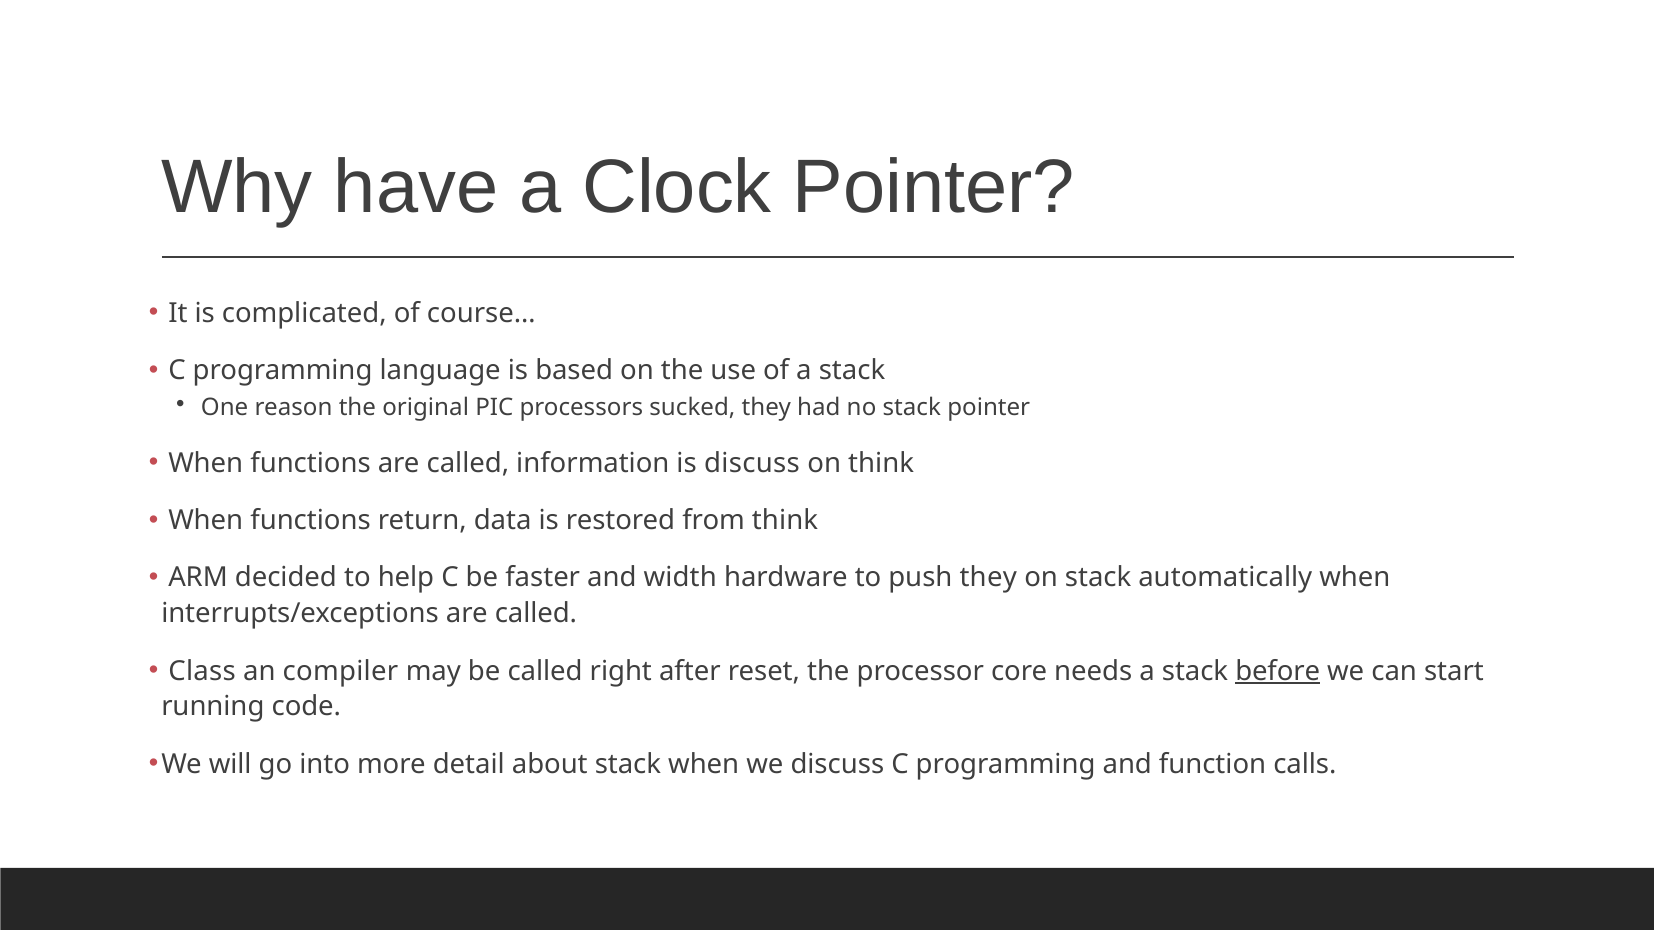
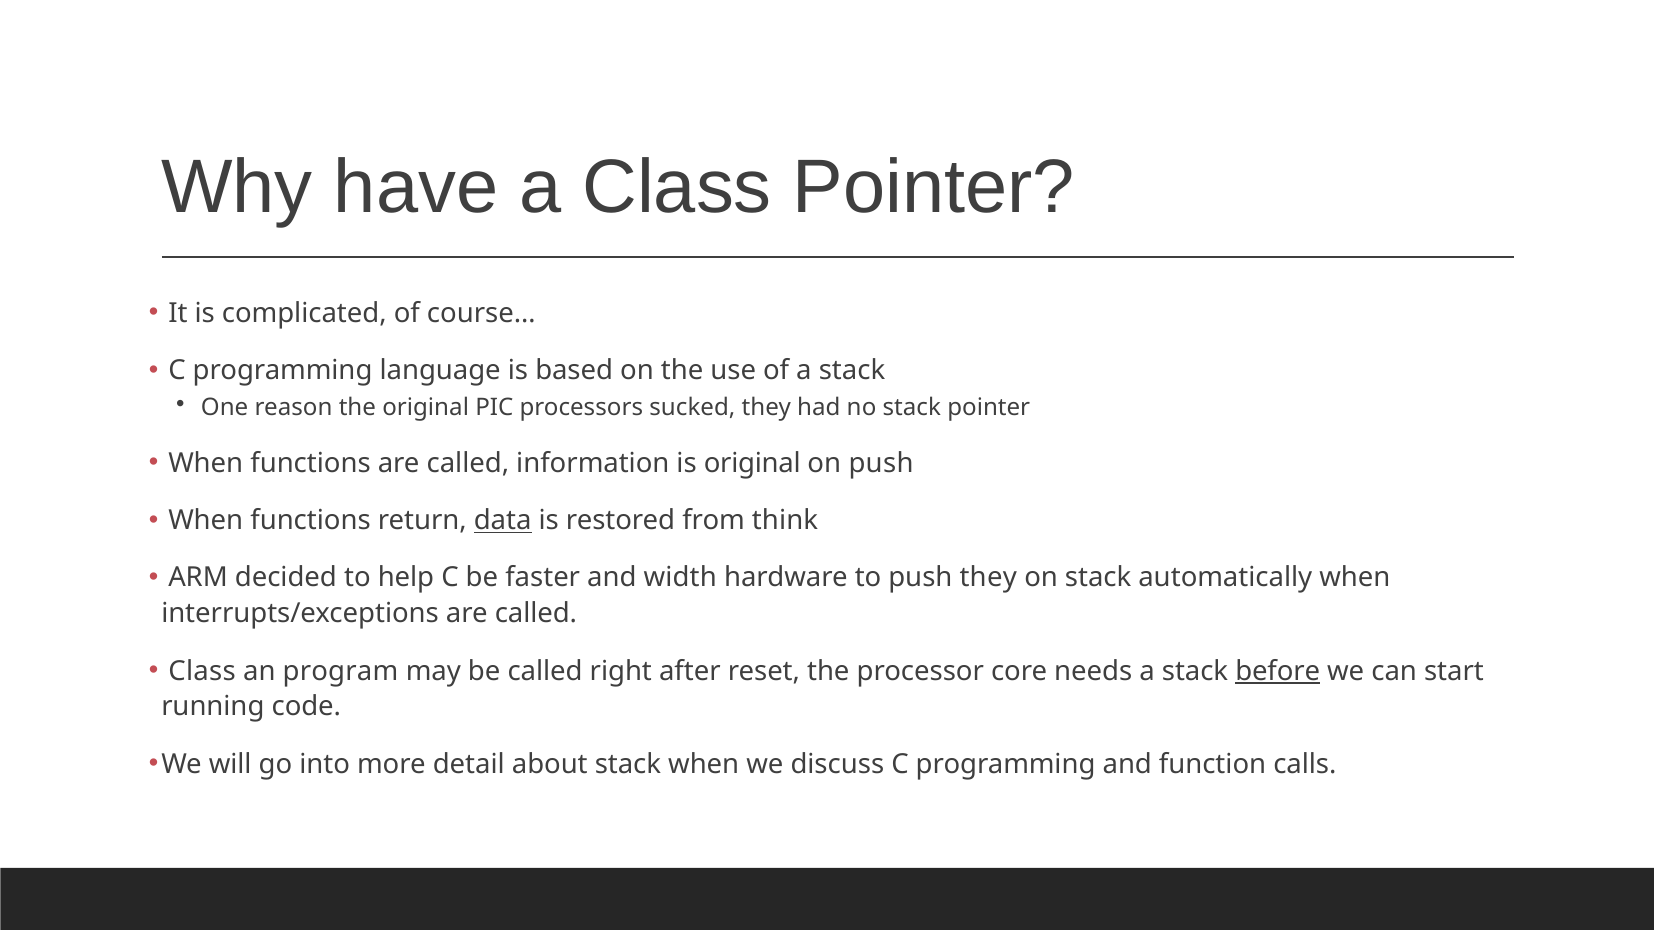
a Clock: Clock -> Class (677, 188)
is discuss: discuss -> original (752, 463)
on think: think -> push (881, 463)
data underline: none -> present (503, 521)
compiler: compiler -> program (341, 671)
